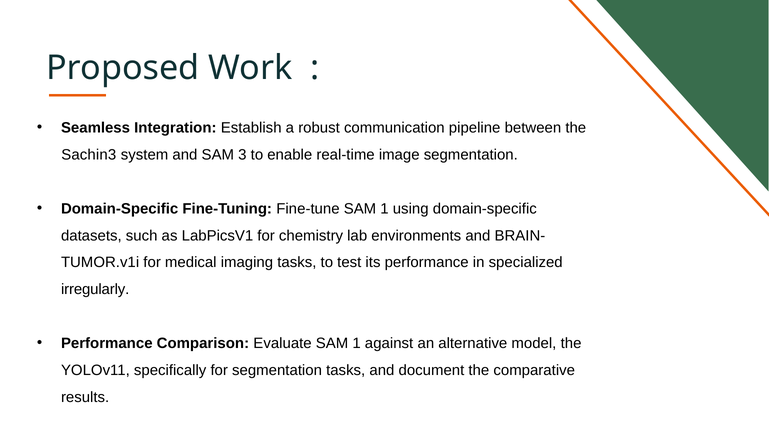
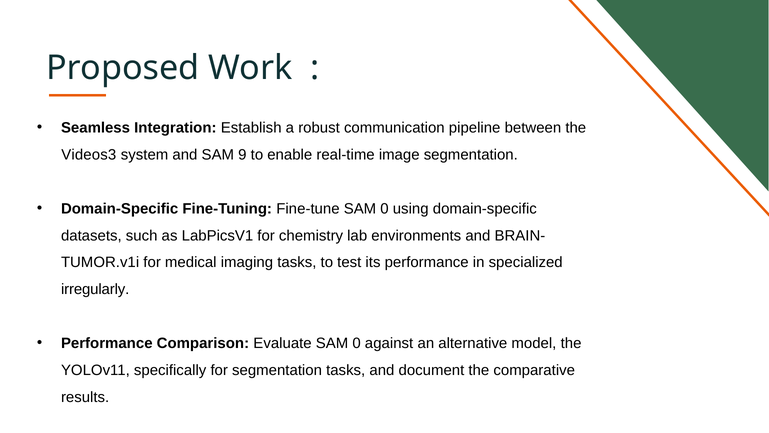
Sachin3: Sachin3 -> Videos3 (89, 155)
3: 3 -> 9 (242, 155)
Fine-tune SAM 1: 1 -> 0 (385, 208)
Evaluate SAM 1: 1 -> 0 (357, 343)
